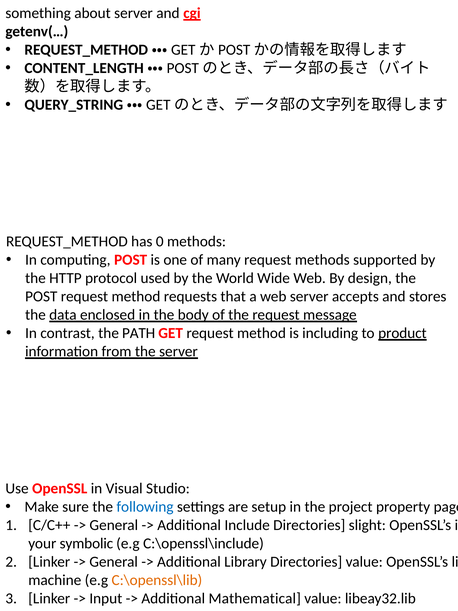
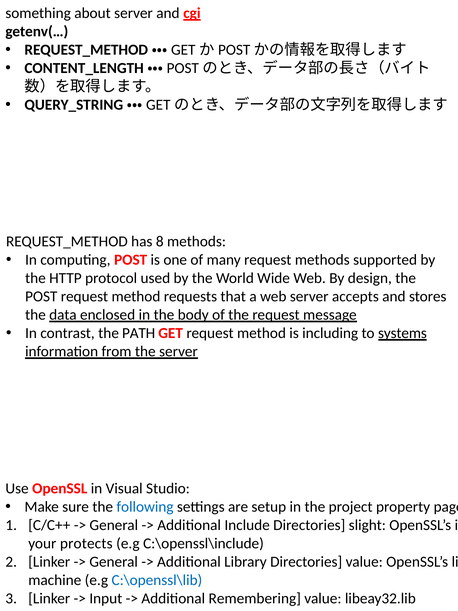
0: 0 -> 8 (160, 241)
product: product -> systems (402, 333)
symbolic: symbolic -> protects (86, 543)
C:\openssl\lib colour: orange -> blue (157, 580)
Mathematical: Mathematical -> Remembering (255, 598)
